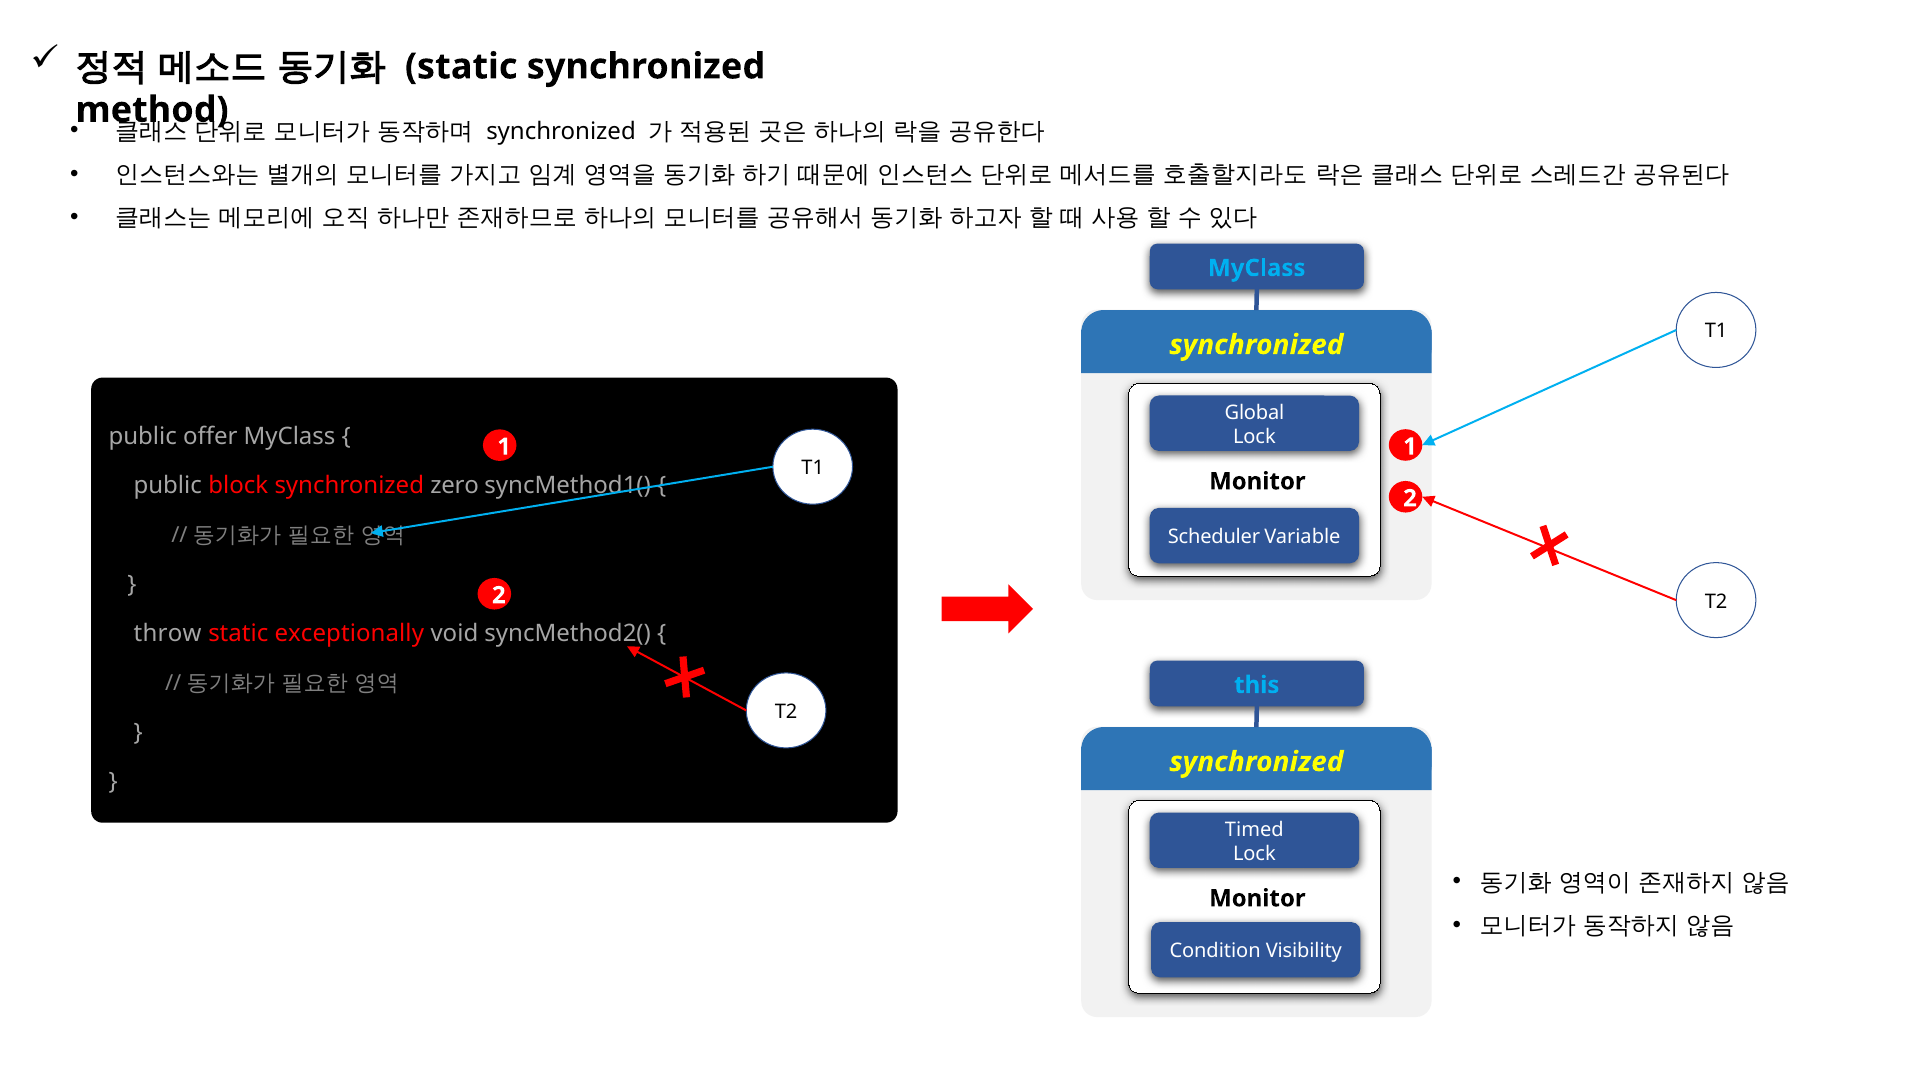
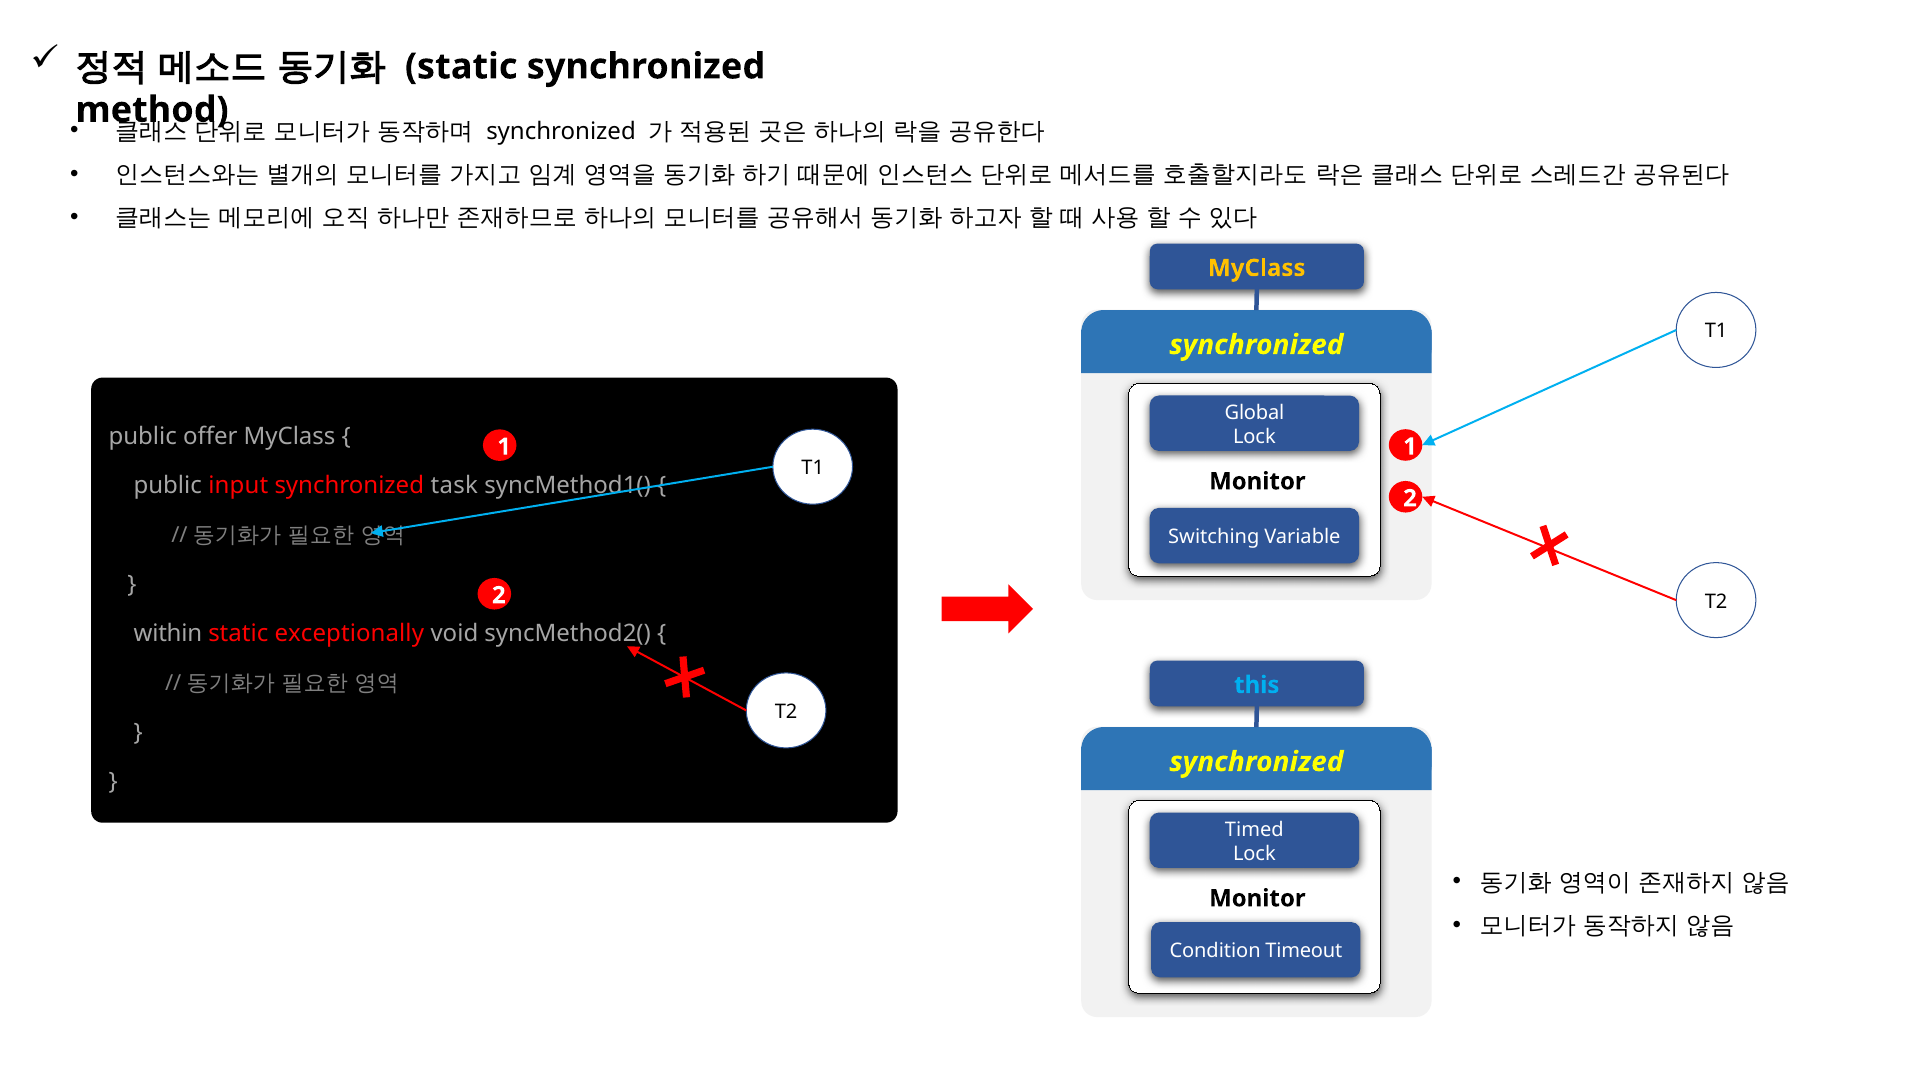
MyClass colour: light blue -> yellow (1257, 268)
block: block -> input (238, 486)
zero: zero -> task (454, 486)
Scheduler: Scheduler -> Switching (1214, 537)
throw: throw -> within (168, 634)
Visibility: Visibility -> Timeout (1304, 951)
